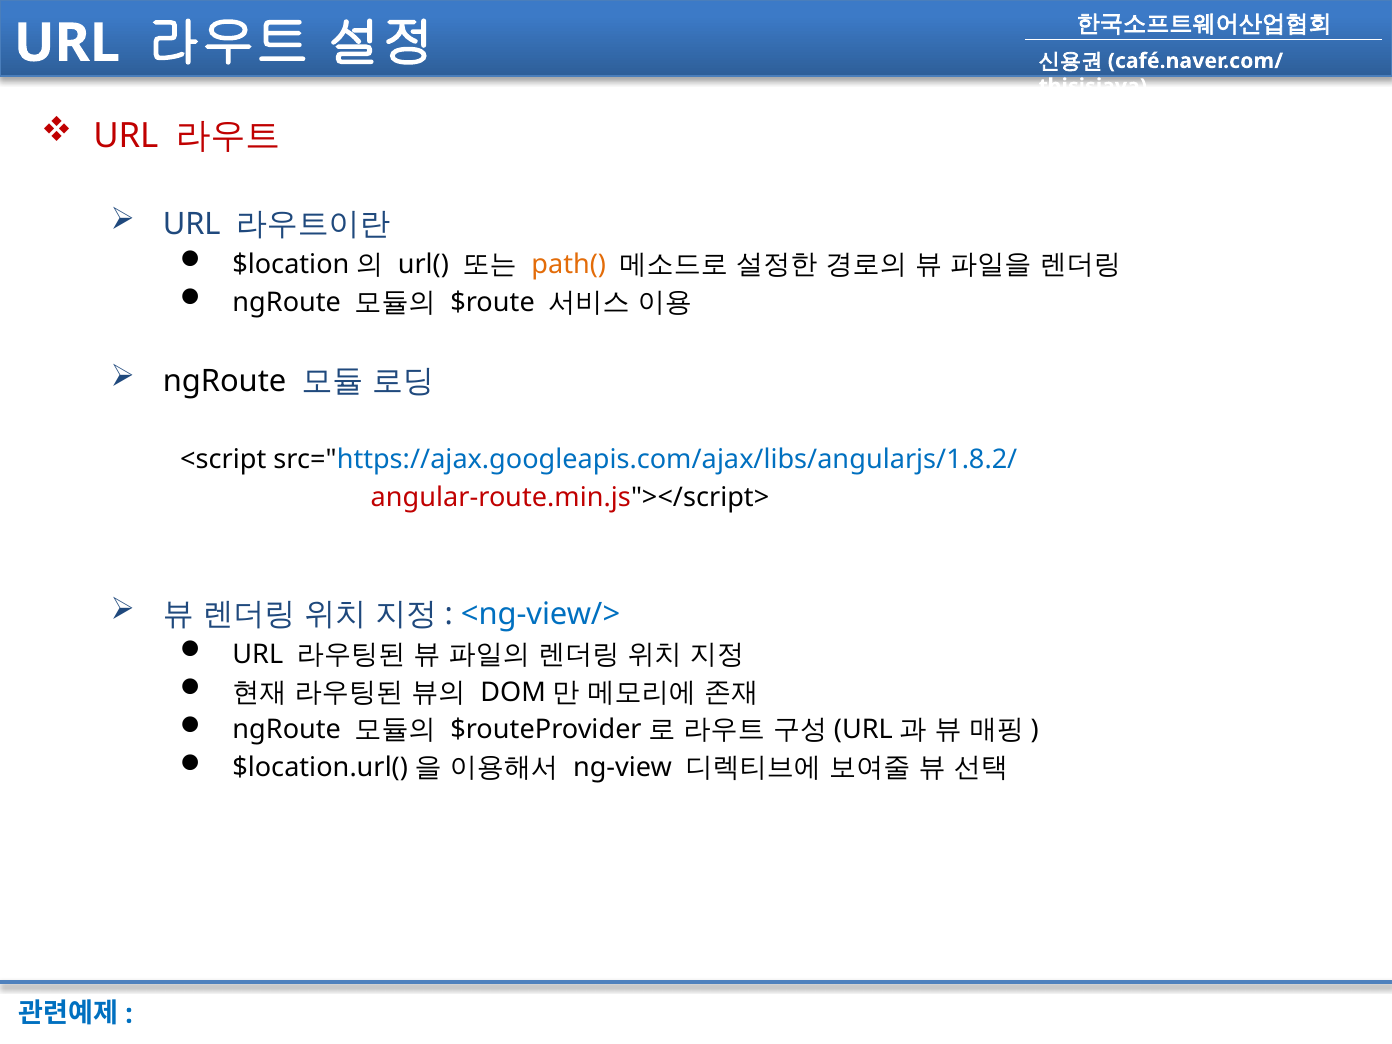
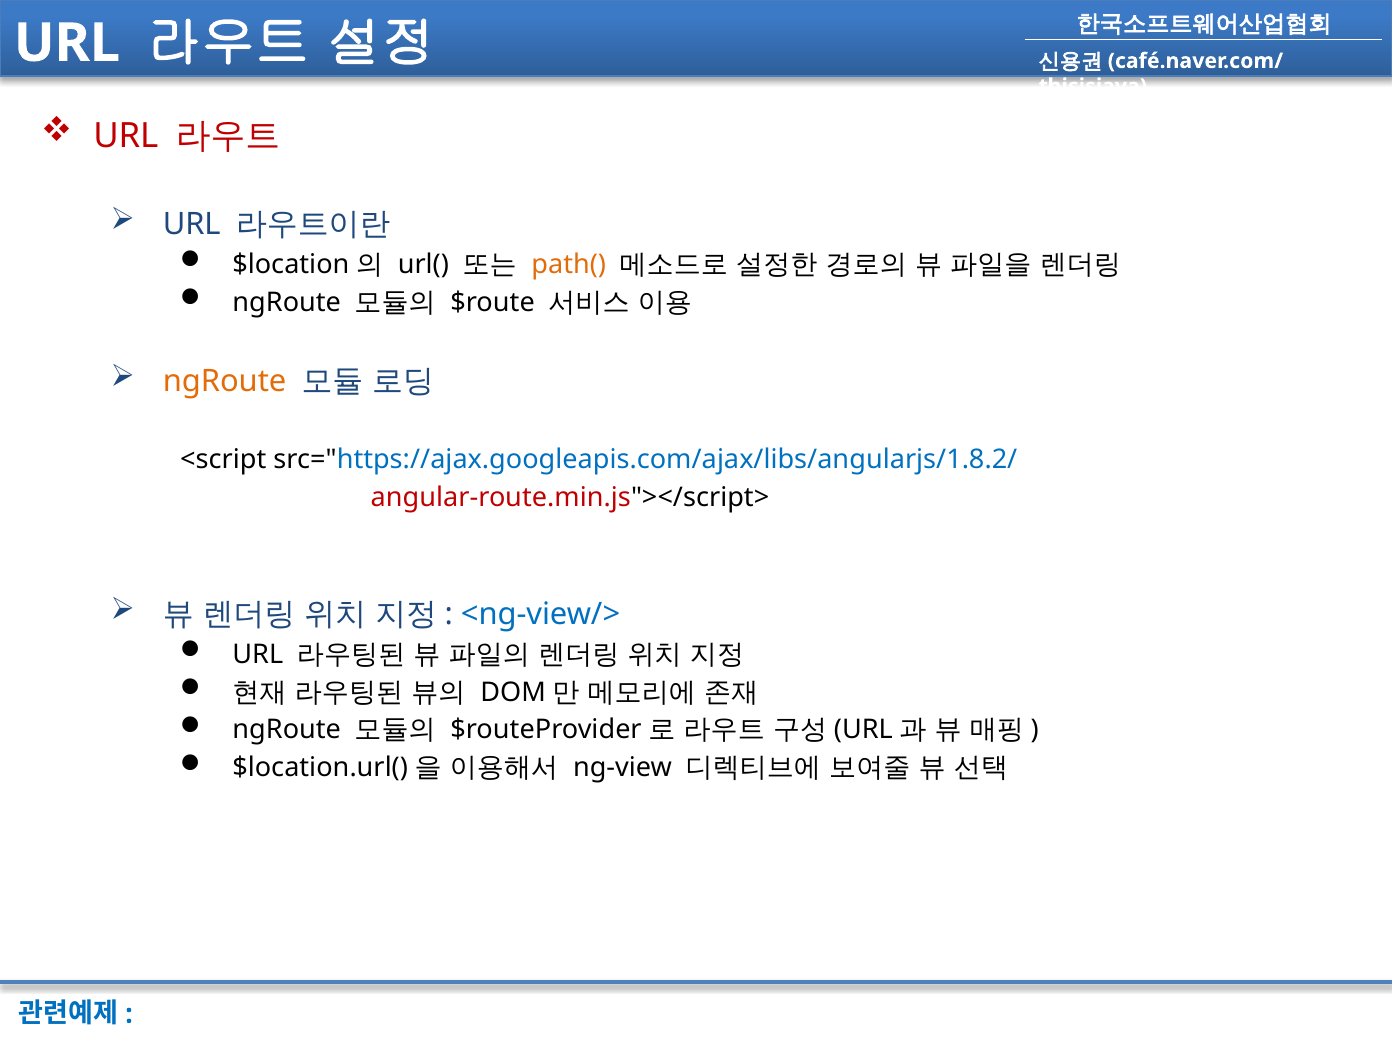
ngRoute colour: black -> orange (225, 381)
